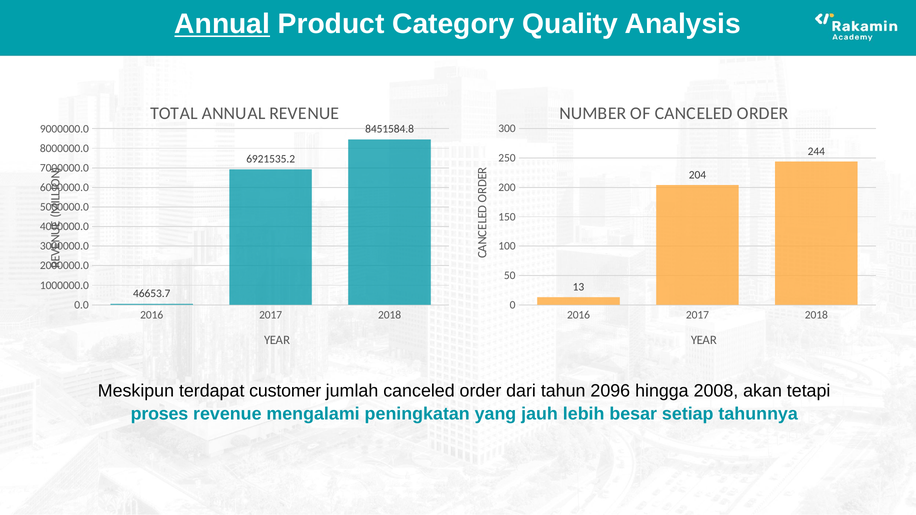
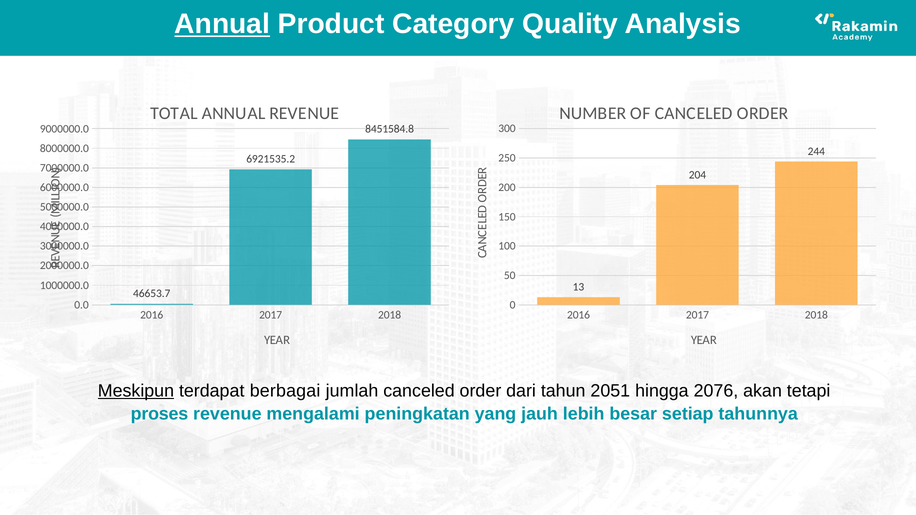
Meskipun underline: none -> present (136, 391)
customer: customer -> berbagai (285, 391)
2096: 2096 -> 2051 (610, 391)
2008: 2008 -> 2076 (716, 391)
